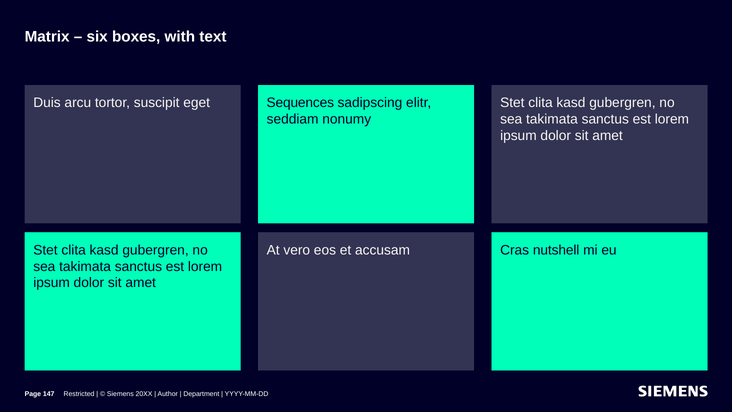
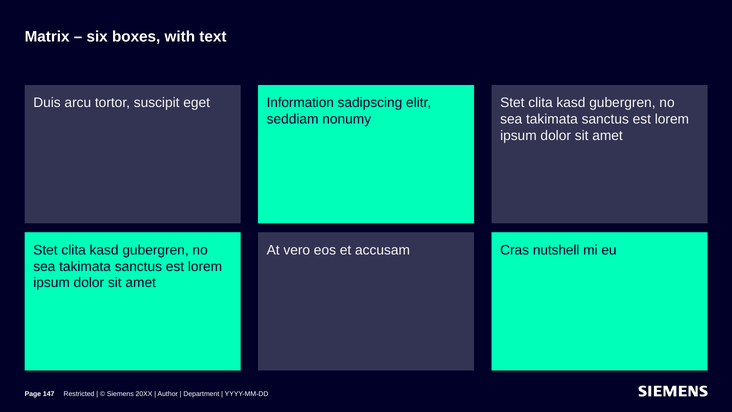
Sequences: Sequences -> Information (300, 103)
